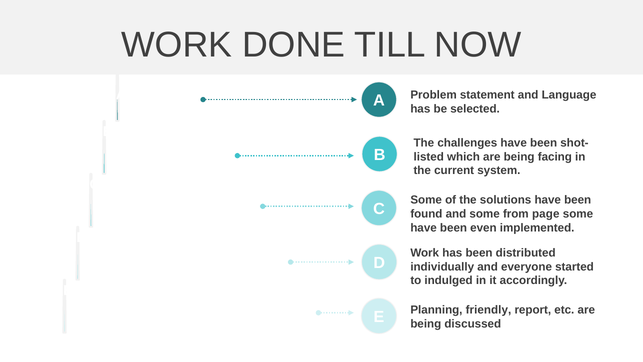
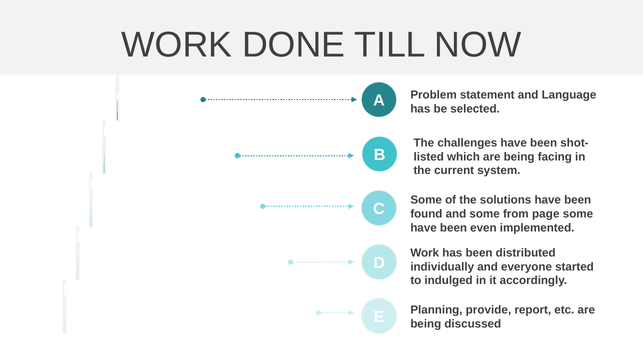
friendly: friendly -> provide (488, 309)
